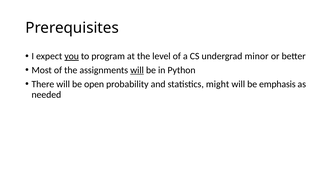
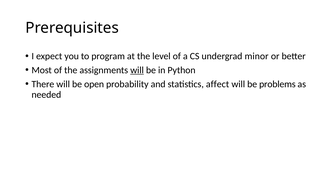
you underline: present -> none (72, 56)
might: might -> affect (218, 84)
emphasis: emphasis -> problems (277, 84)
